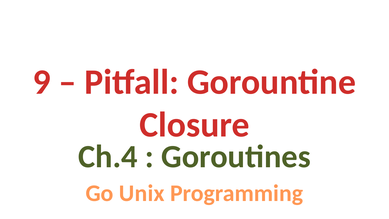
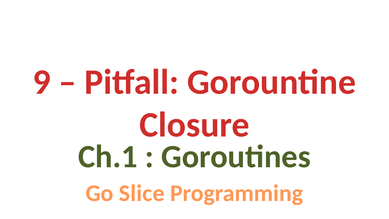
Ch.4: Ch.4 -> Ch.1 (108, 157)
Unix: Unix -> Slice (142, 193)
